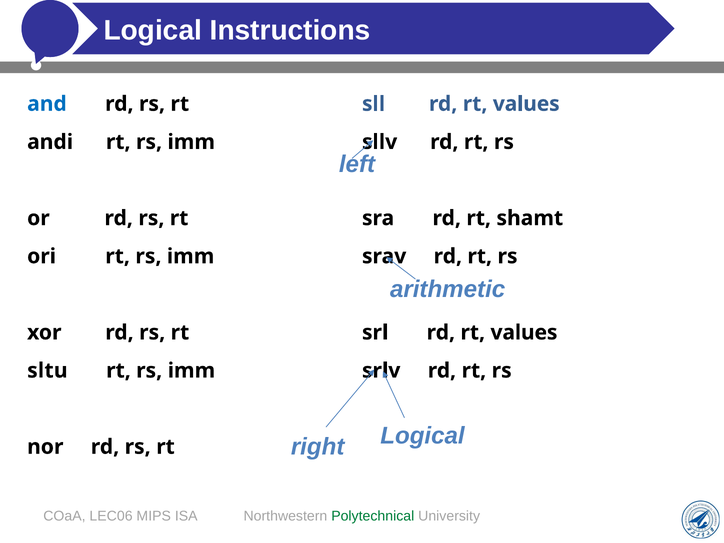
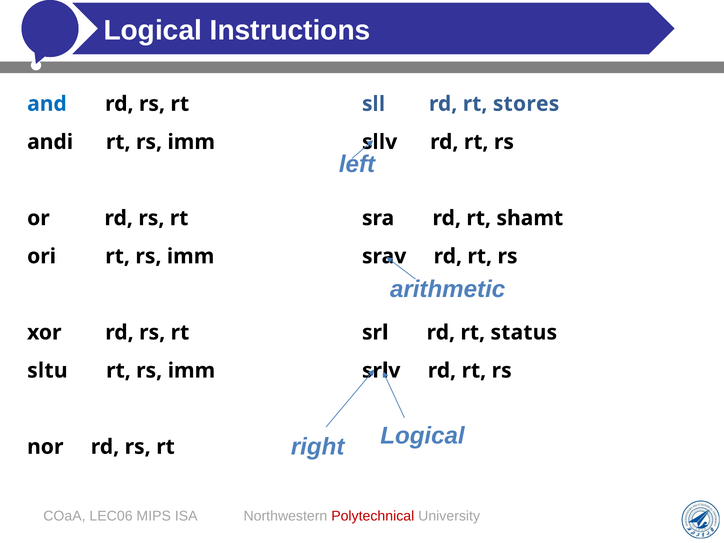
sll rd rt values: values -> stores (526, 104)
srl rd rt values: values -> status (524, 333)
Polytechnical colour: green -> red (373, 516)
